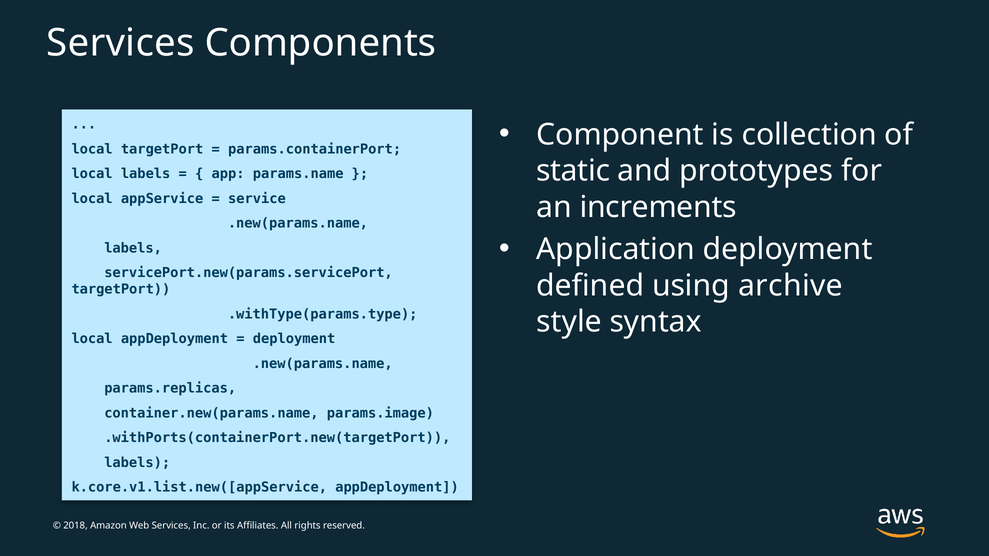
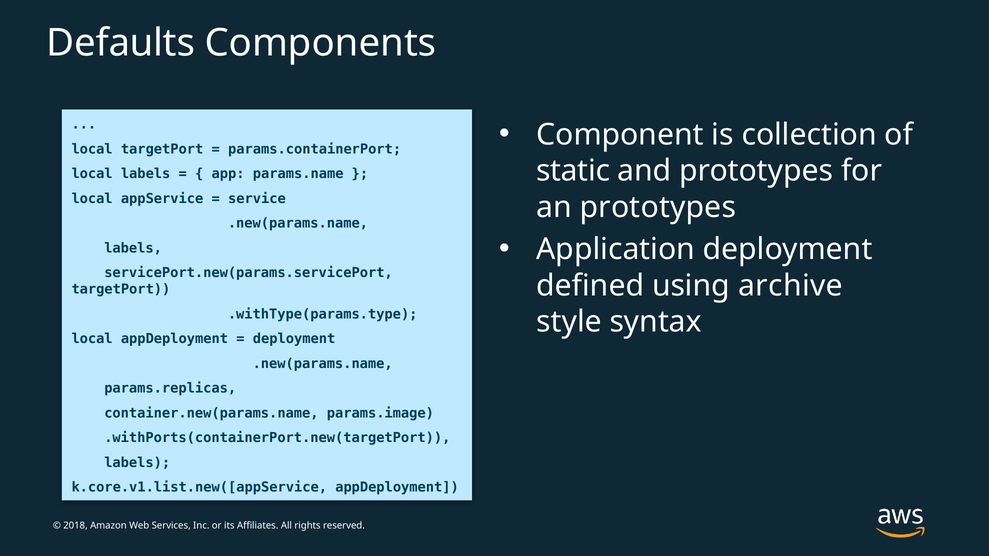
Services: Services -> Defaults (121, 43)
an increments: increments -> prototypes (658, 207)
